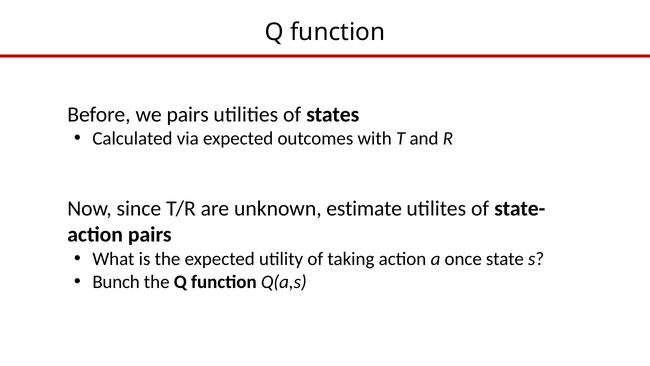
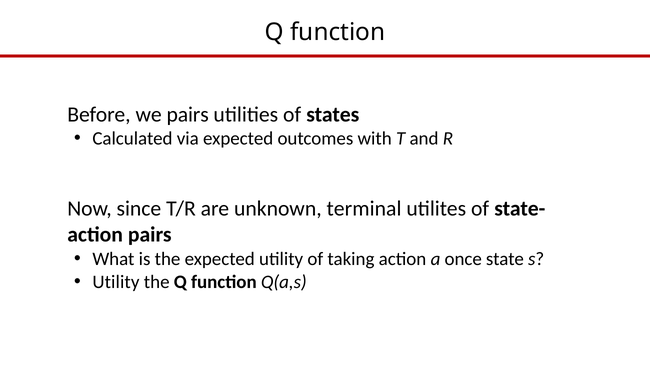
estimate: estimate -> terminal (364, 209)
Bunch: Bunch -> Utility (116, 282)
